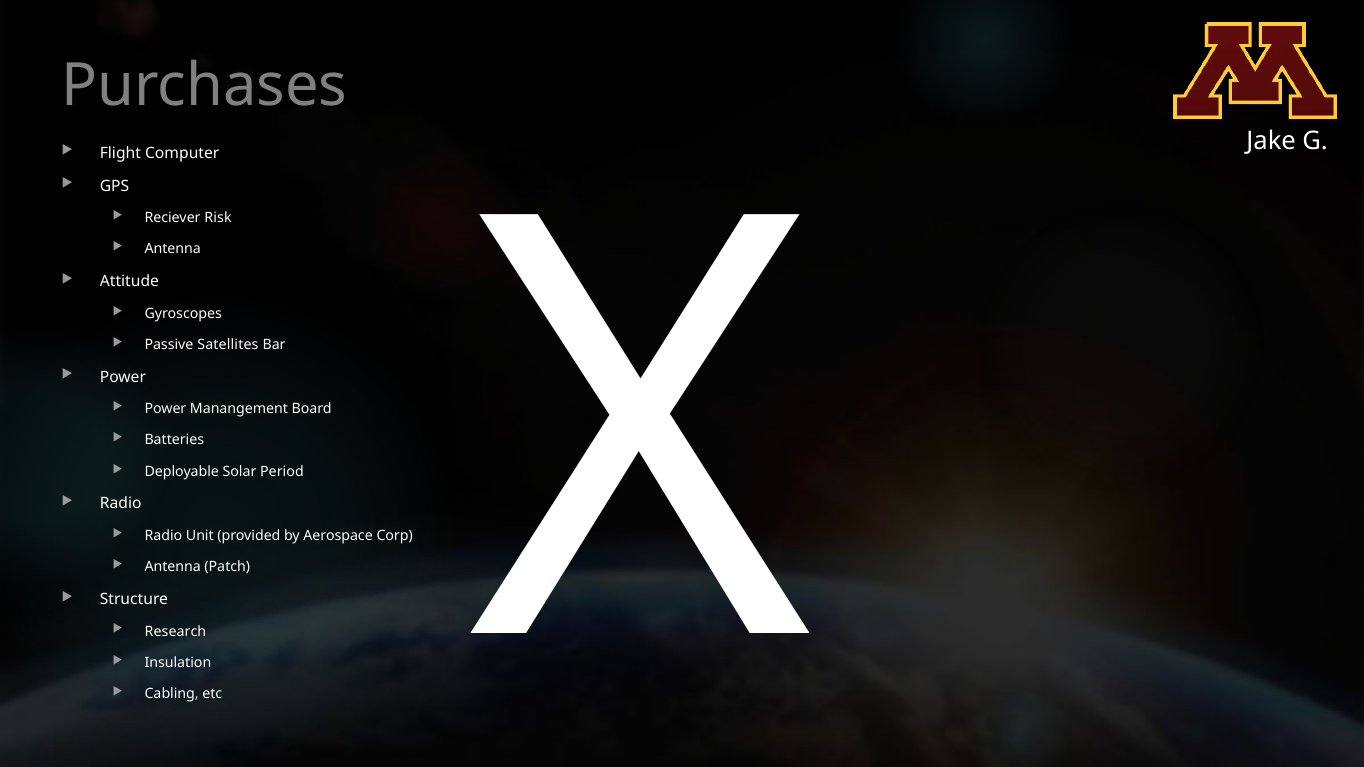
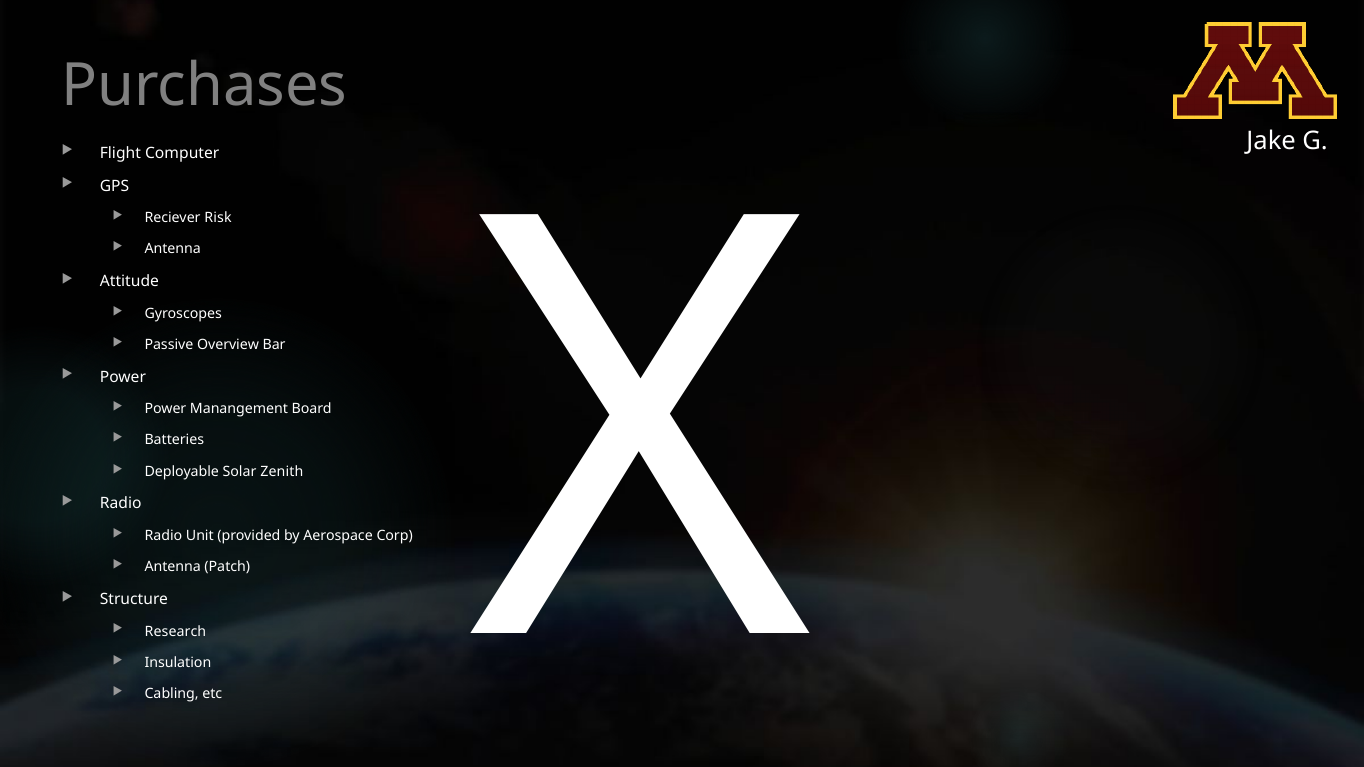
Satellites: Satellites -> Overview (228, 345)
Period: Period -> Zenith (282, 472)
